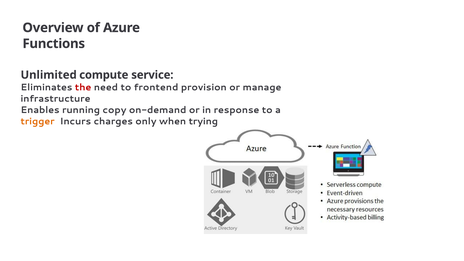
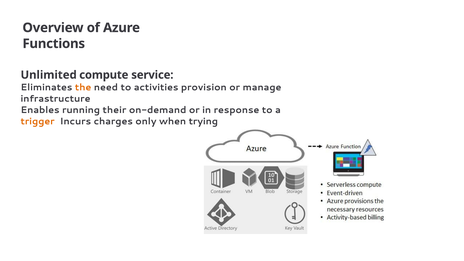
the colour: red -> orange (83, 87)
frontend: frontend -> activities (156, 87)
copy: copy -> their (114, 110)
